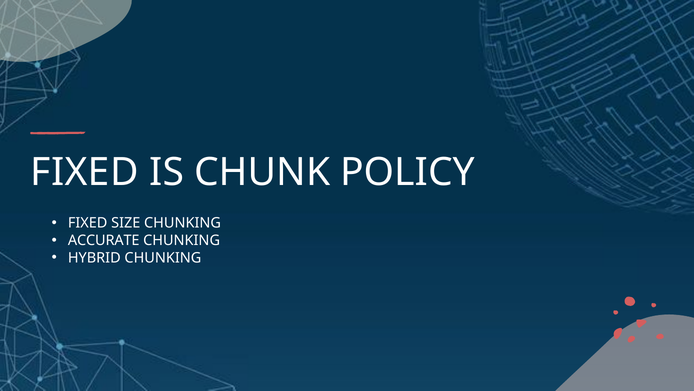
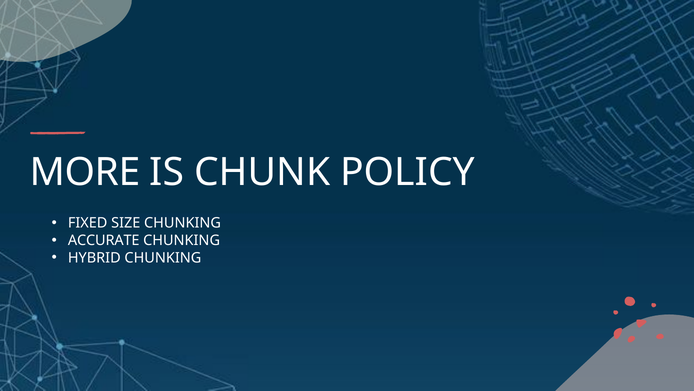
FIXED: FIXED -> MORE (85, 172)
